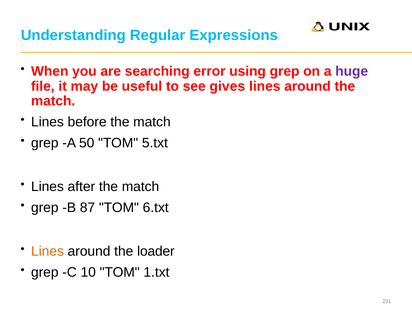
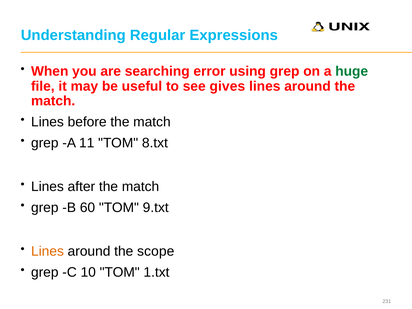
huge colour: purple -> green (352, 71)
50: 50 -> 11 (87, 143)
5.txt: 5.txt -> 8.txt (155, 143)
87: 87 -> 60 (87, 208)
6.txt: 6.txt -> 9.txt (156, 208)
loader: loader -> scope (156, 251)
